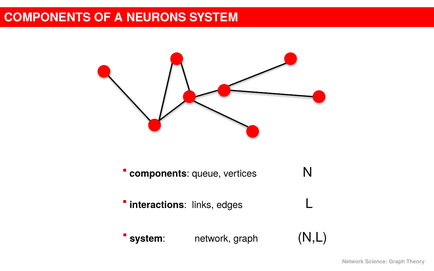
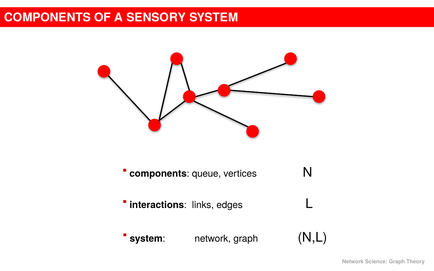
NEURONS: NEURONS -> SENSORY (156, 17)
